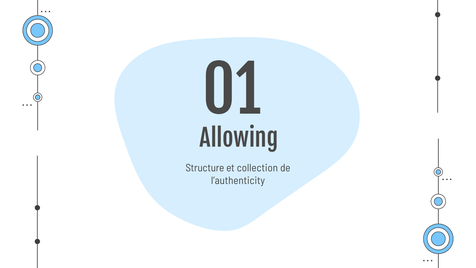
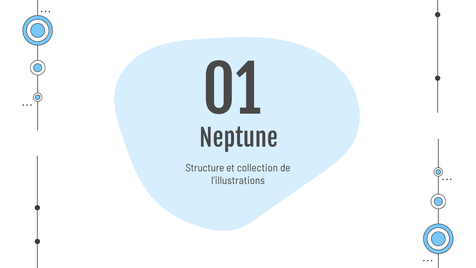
Allowing: Allowing -> Neptune (239, 139)
l’authenticity: l’authenticity -> l’illustrations (238, 181)
